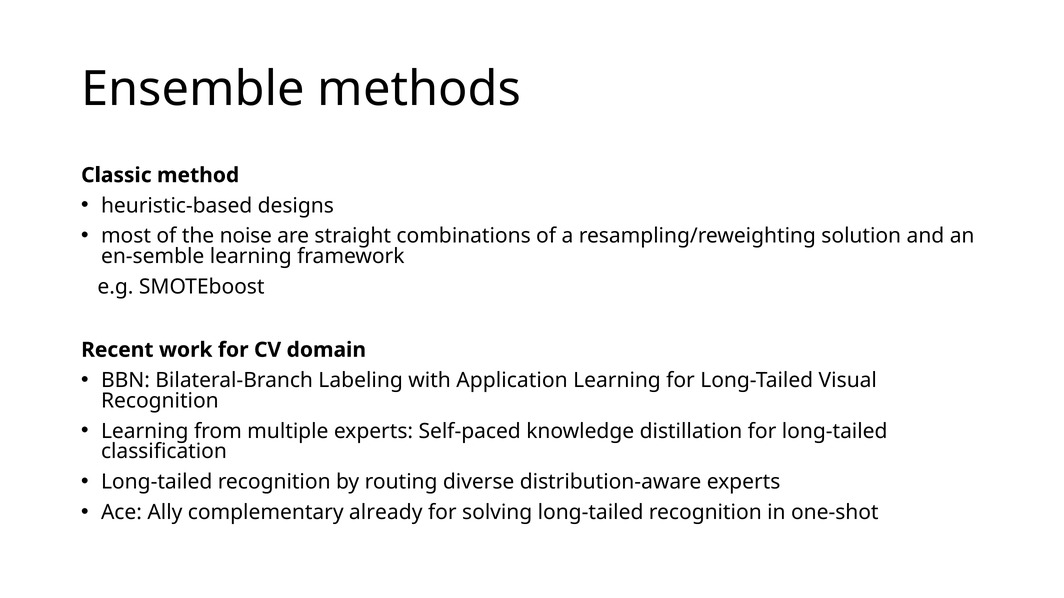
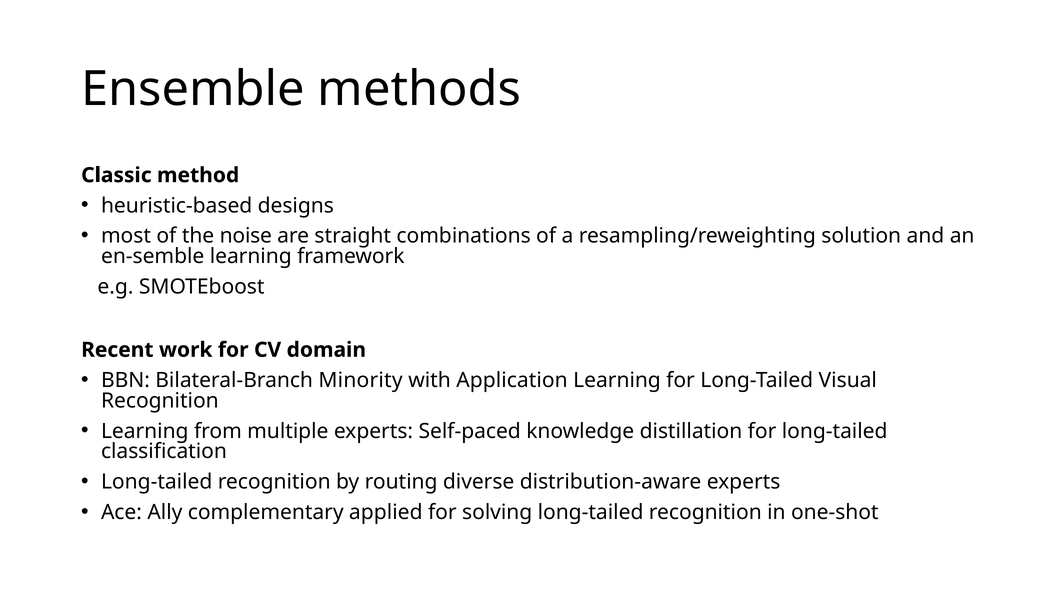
Labeling: Labeling -> Minority (361, 381)
already: already -> applied (386, 513)
